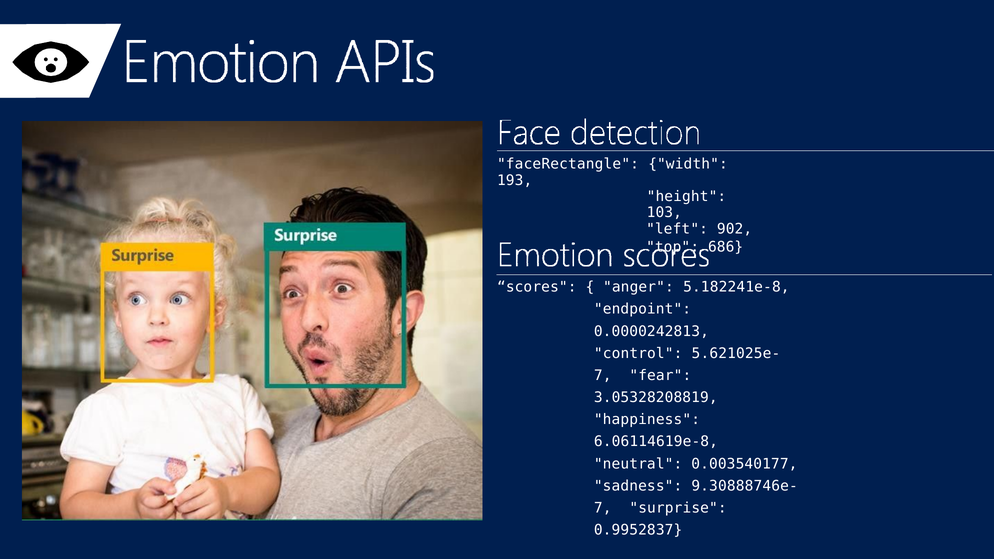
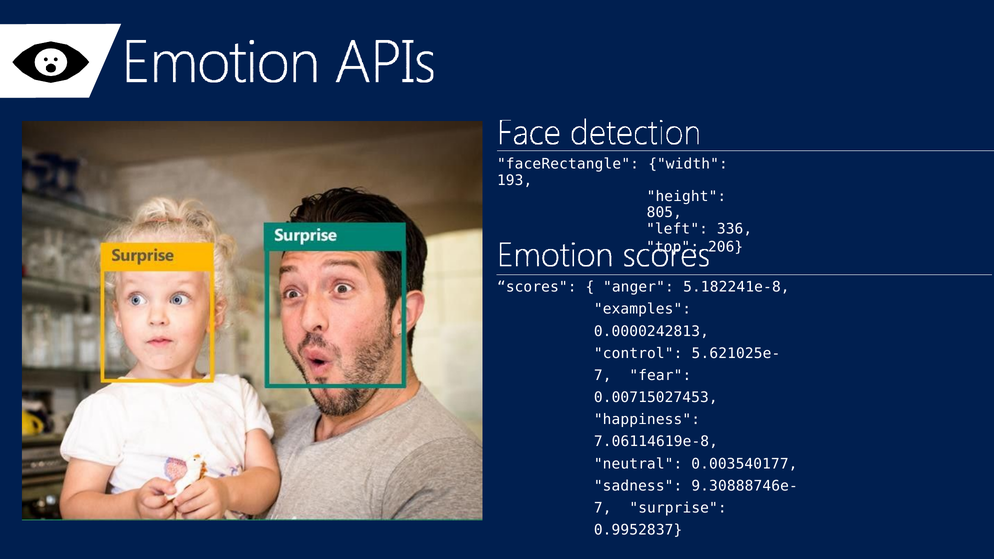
103: 103 -> 805 (664, 213)
902: 902 -> 336 (735, 229)
686: 686 -> 206 (726, 247)
endpoint: endpoint -> examples (643, 309)
3.05328208819: 3.05328208819 -> 0.00715027453 (656, 398)
6.06114619e-8: 6.06114619e-8 -> 7.06114619e-8 (656, 442)
